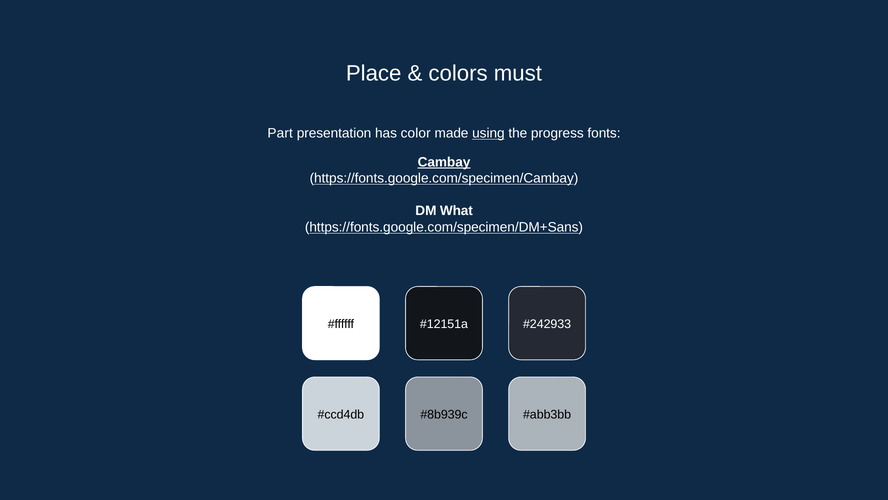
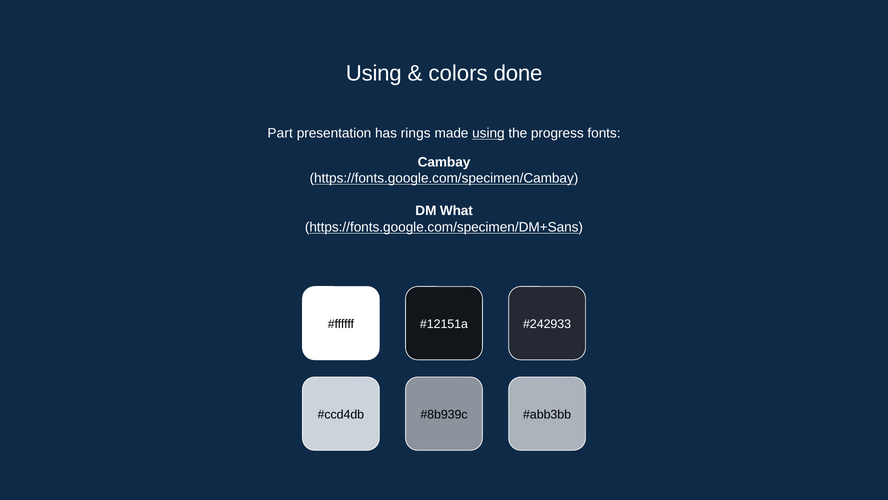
Place: Place -> Using (374, 73)
must: must -> done (518, 73)
color: color -> rings (416, 133)
Cambay underline: present -> none (444, 162)
